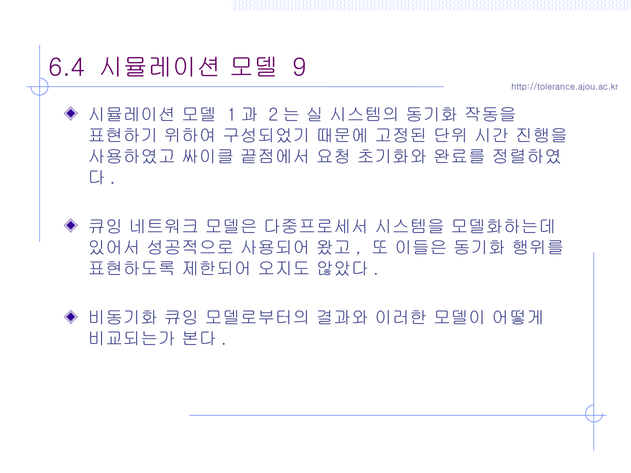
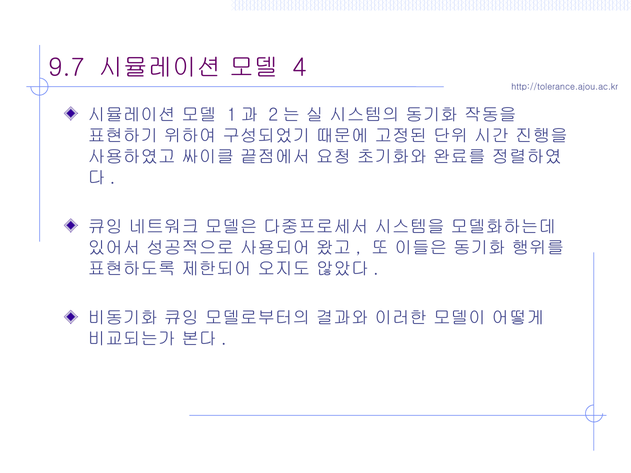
6.4: 6.4 -> 9.7 (67, 68)
9: 9 -> 4 (299, 68)
